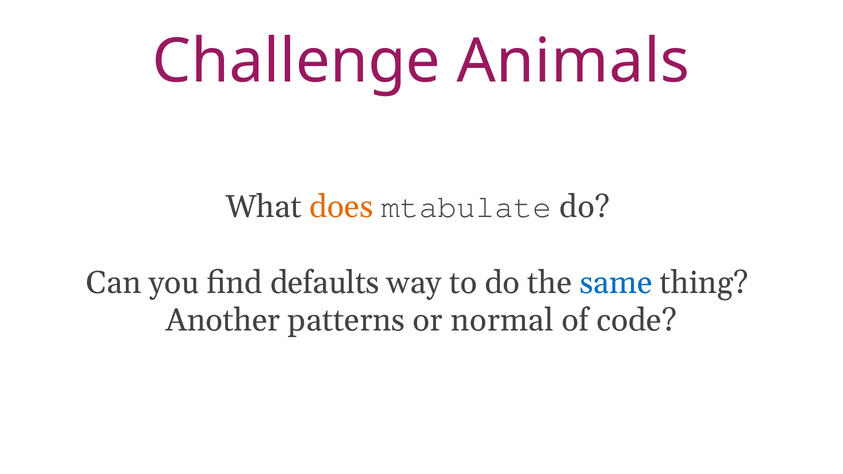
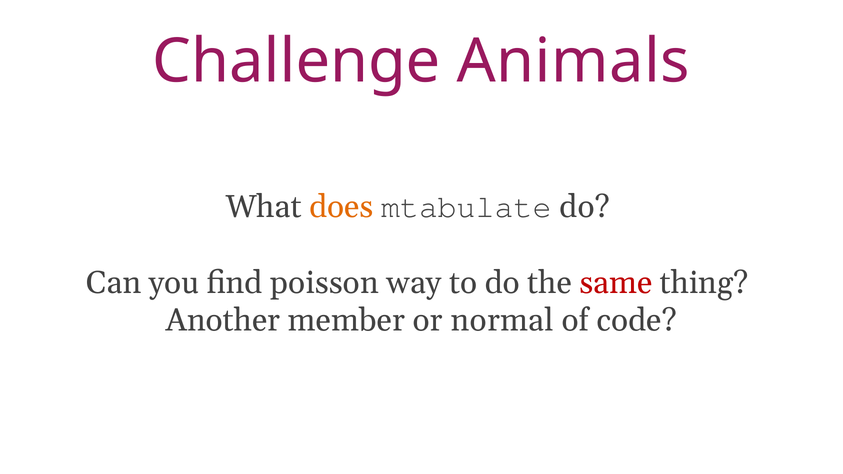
defaults: defaults -> poisson (324, 283)
same colour: blue -> red (616, 283)
patterns: patterns -> member (347, 321)
